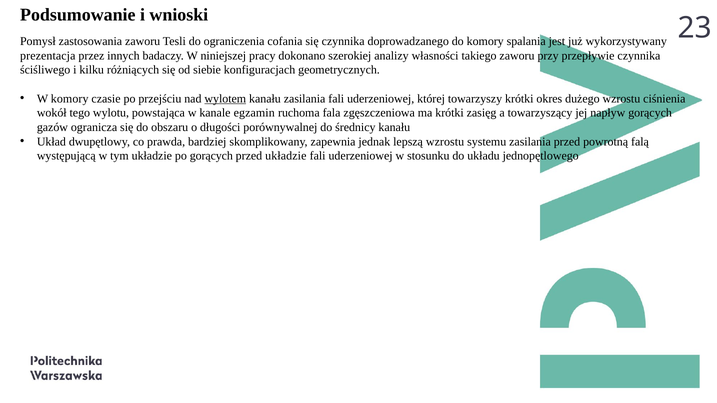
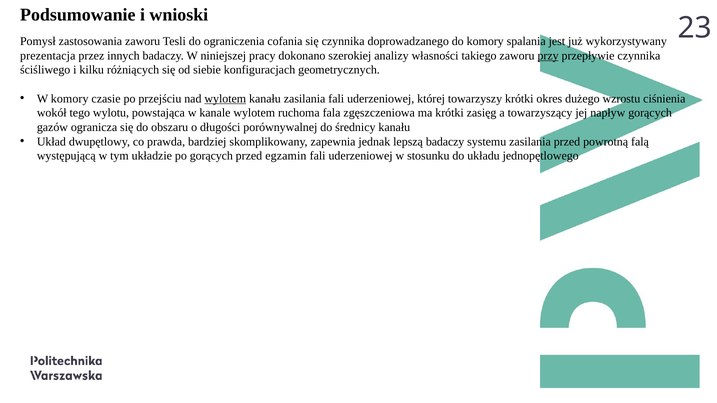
przy underline: none -> present (548, 56)
kanale egzamin: egzamin -> wylotem (254, 113)
lepszą wzrostu: wzrostu -> badaczy (445, 142)
przed układzie: układzie -> egzamin (286, 156)
